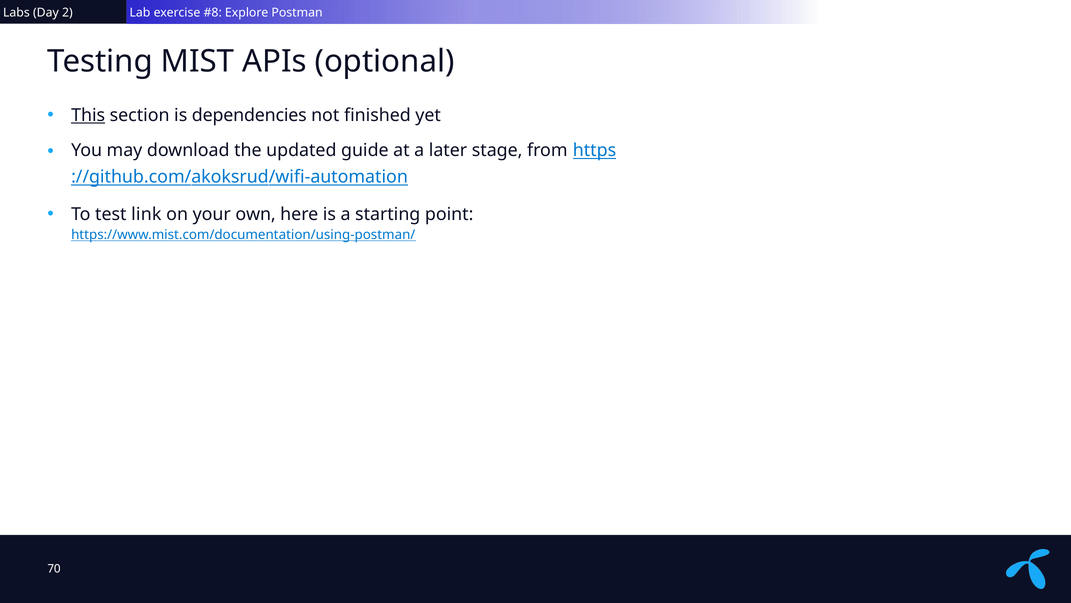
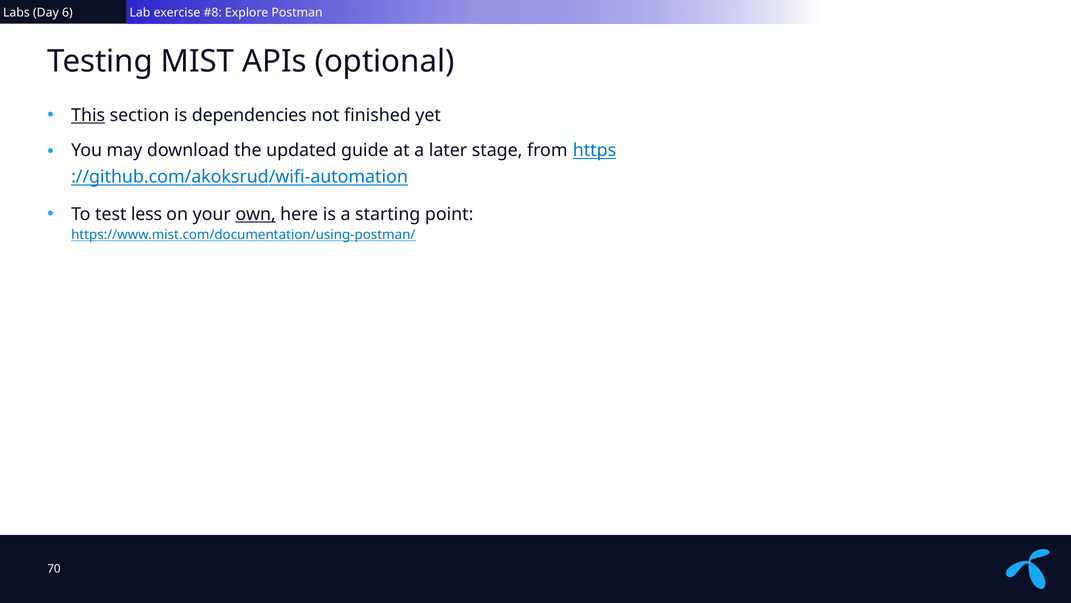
2: 2 -> 6 (67, 13)
link: link -> less (147, 214)
own underline: none -> present (256, 214)
